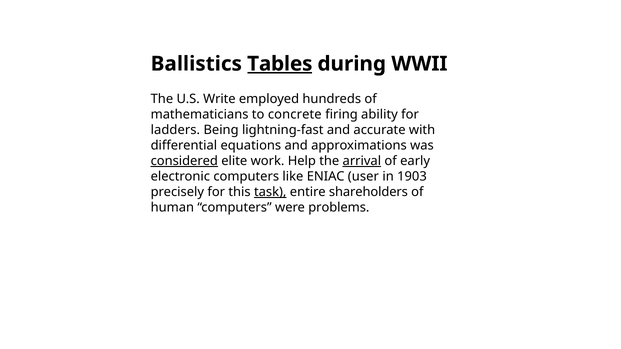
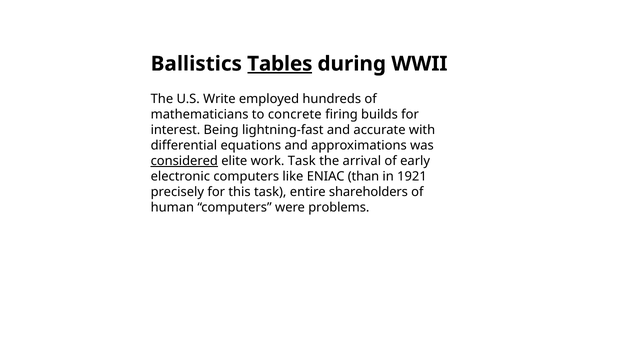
ability: ability -> builds (379, 115)
ladders: ladders -> interest (175, 130)
work Help: Help -> Task (302, 161)
arrival underline: present -> none (362, 161)
user: user -> than (364, 177)
1903: 1903 -> 1921 (412, 177)
task underline: present -> none (270, 192)
